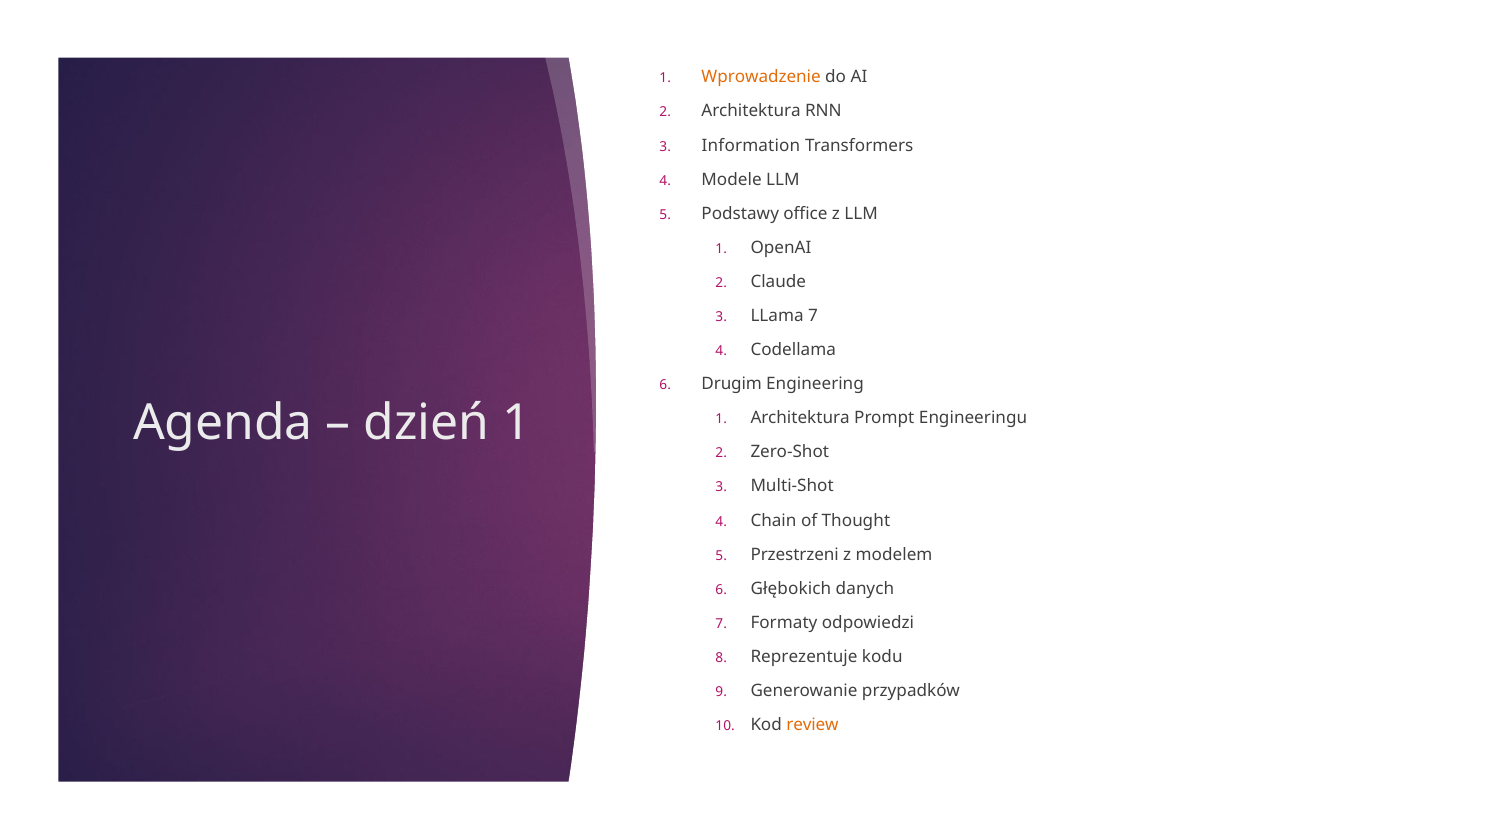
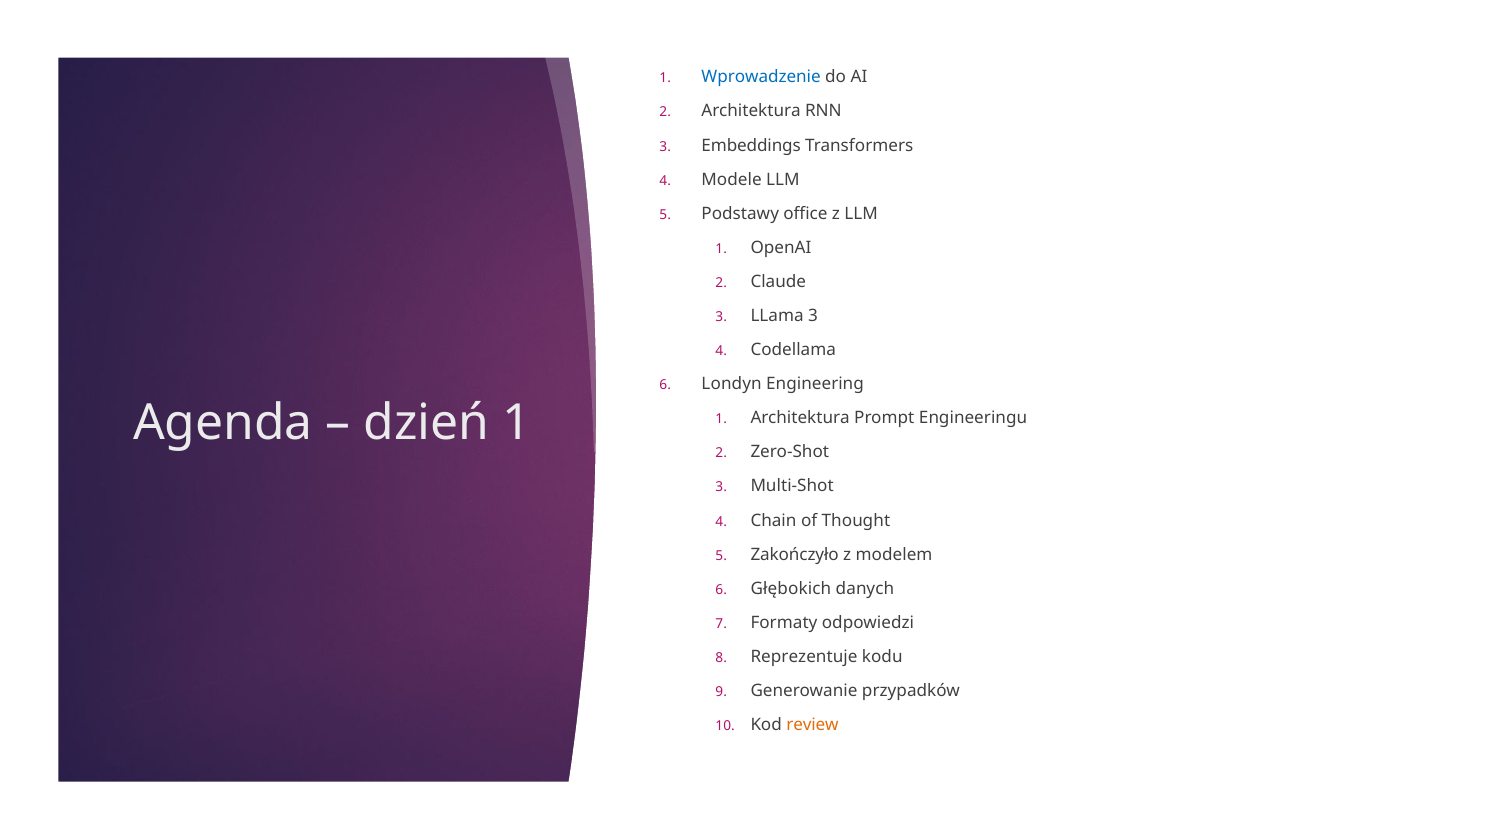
Wprowadzenie colour: orange -> blue (761, 77)
Information: Information -> Embeddings (751, 145)
LLama 7: 7 -> 3 (813, 316)
Drugim: Drugim -> Londyn (732, 384)
Przestrzeni: Przestrzeni -> Zakończyło (795, 555)
